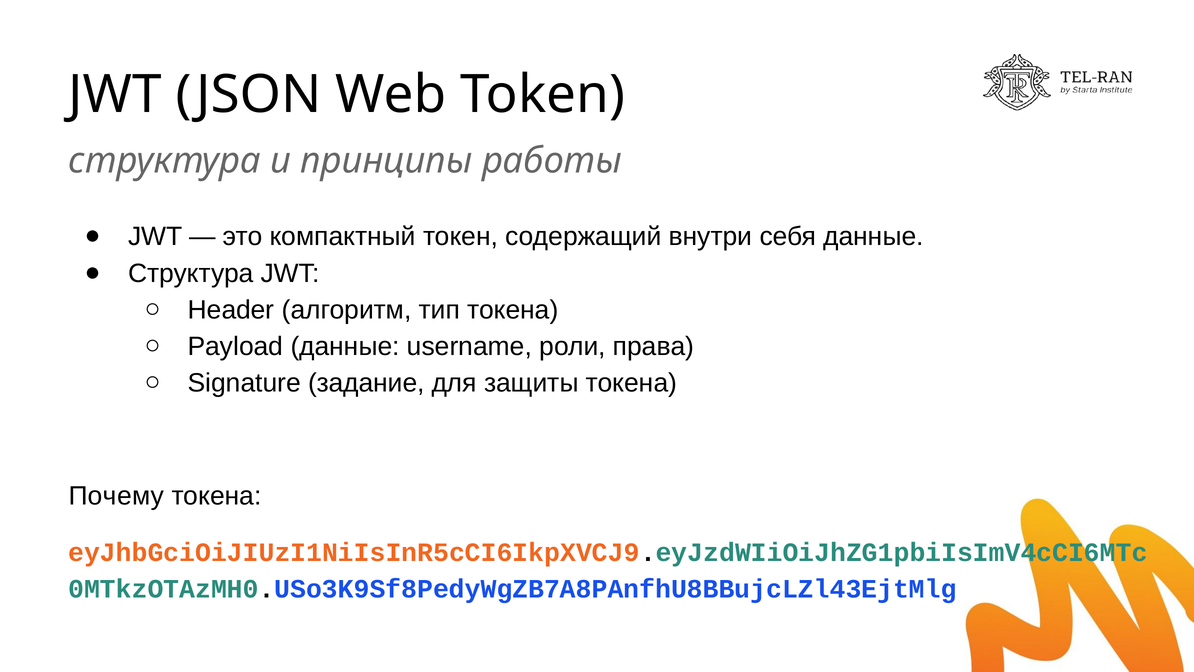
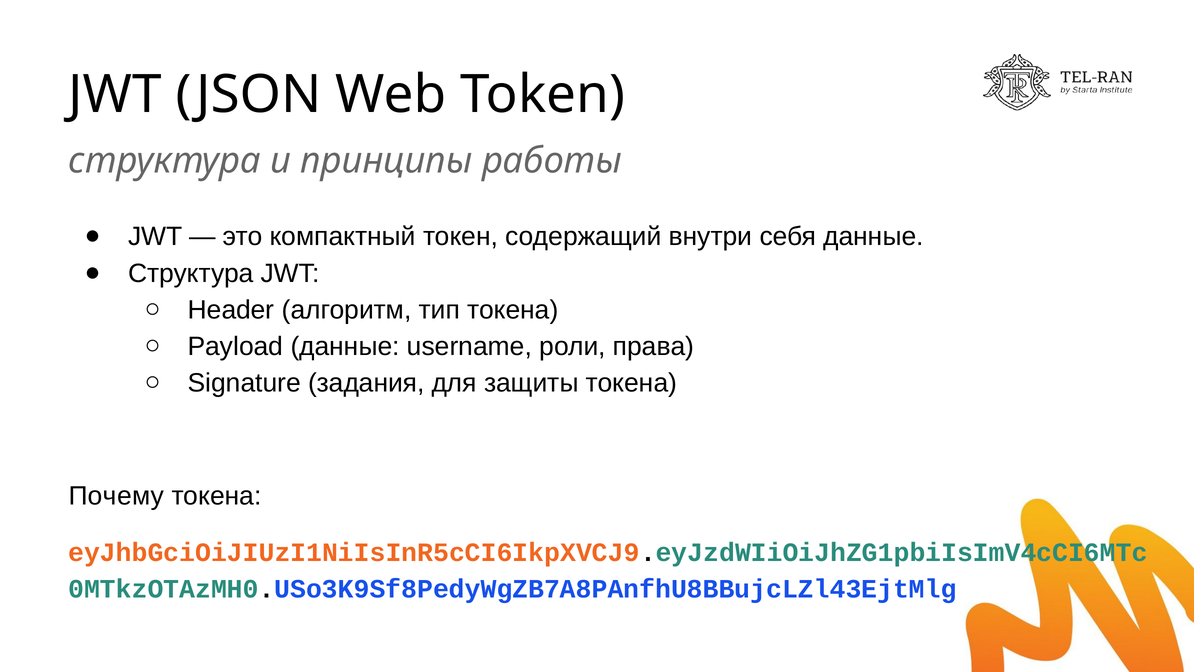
задание: задание -> задания (366, 383)
